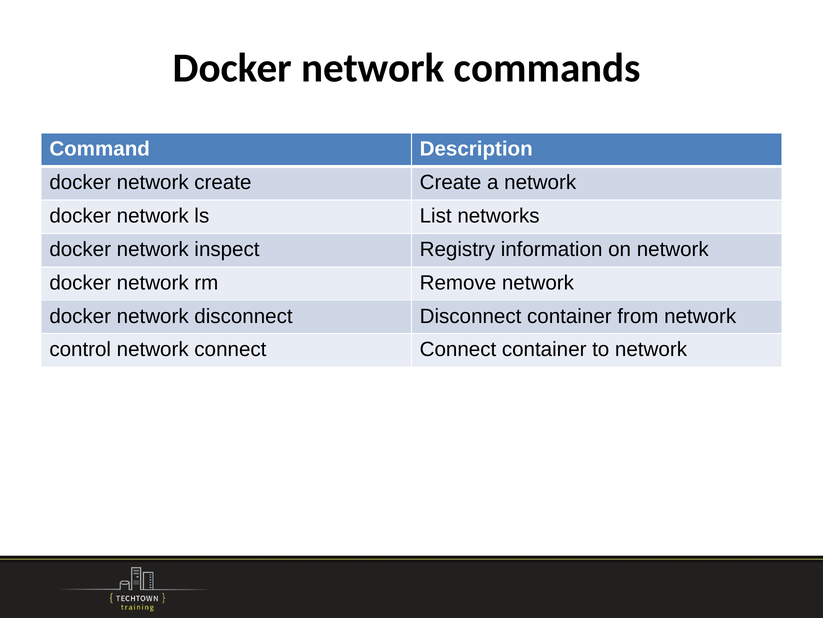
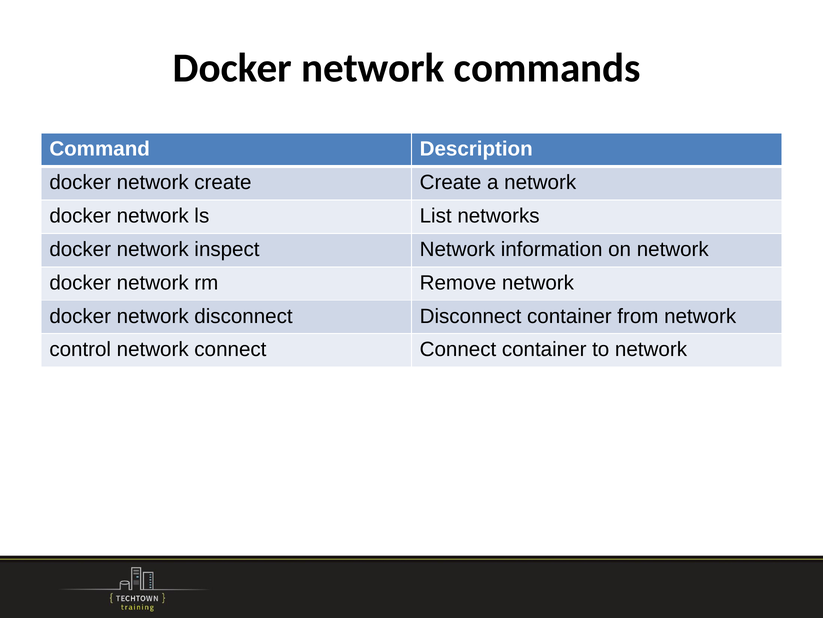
inspect Registry: Registry -> Network (457, 249)
